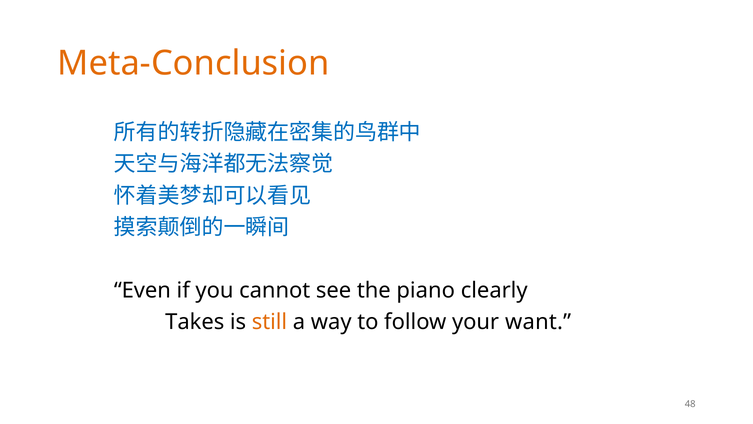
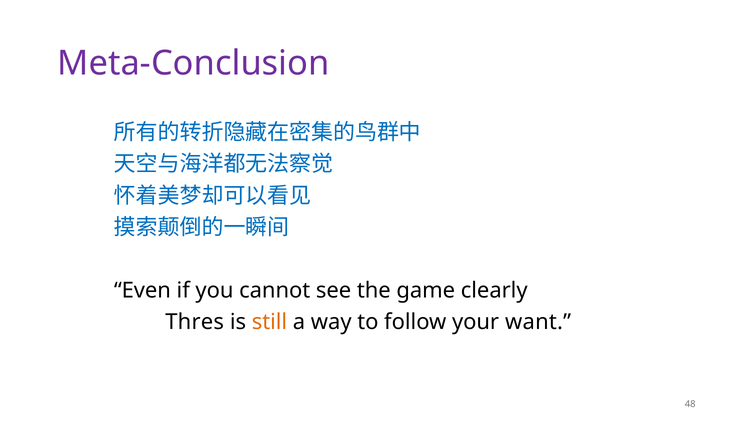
Meta-Conclusion colour: orange -> purple (193, 63)
piano: piano -> game (426, 290)
Takes: Takes -> Thres (195, 322)
